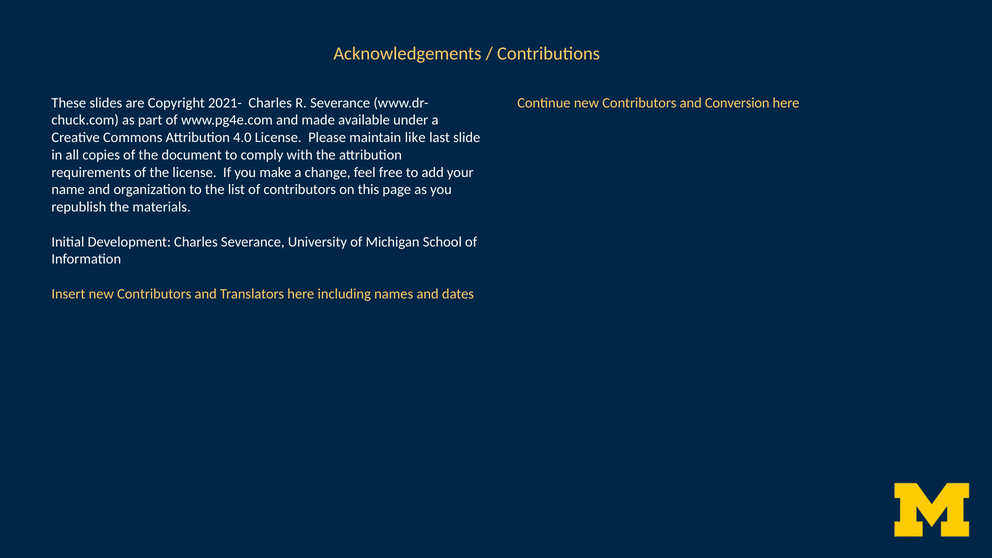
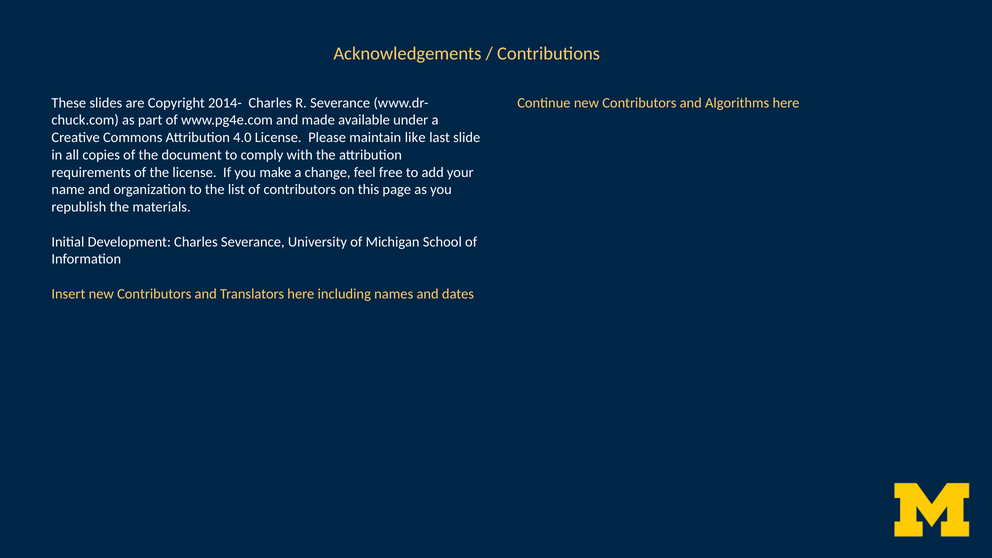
2021-: 2021- -> 2014- (225, 103)
Conversion: Conversion -> Algorithms (737, 103)
